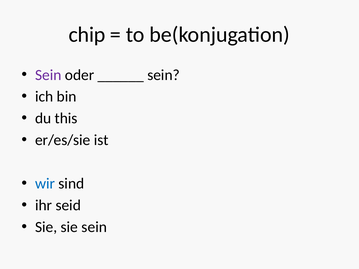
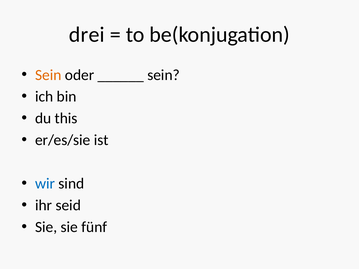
chip: chip -> drei (87, 35)
Sein colour: purple -> orange (48, 75)
sie sein: sein -> fünf (94, 227)
